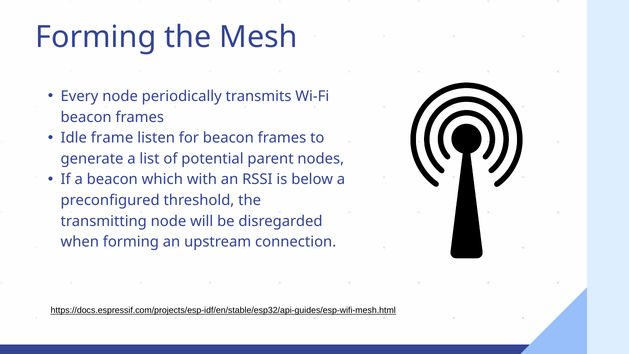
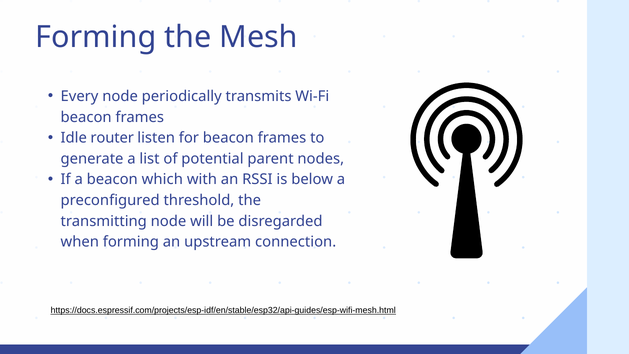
frame: frame -> router (112, 138)
